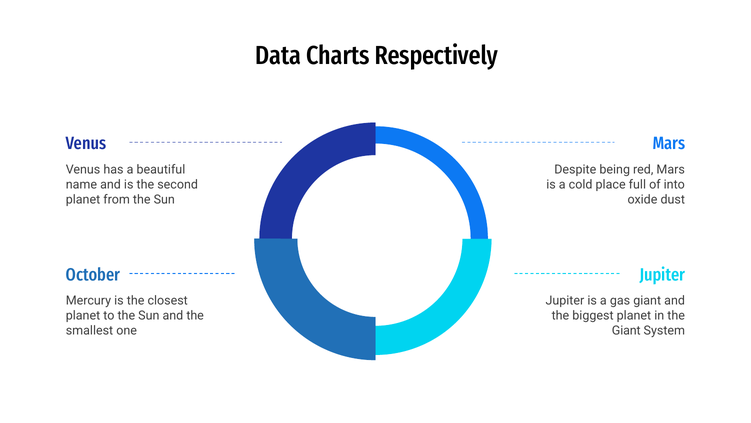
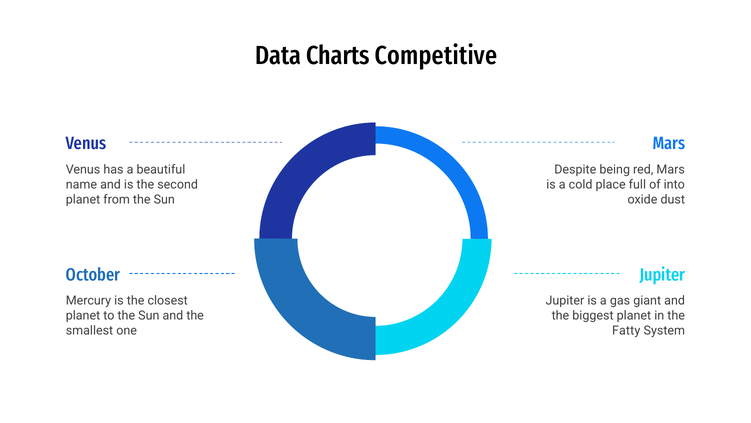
Respectively: Respectively -> Competitive (436, 56)
Giant: Giant -> Fatty (626, 330)
